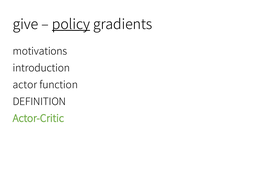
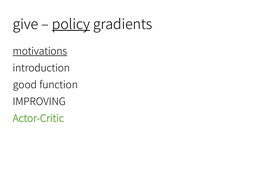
motivations underline: none -> present (40, 51)
actor: actor -> good (25, 85)
DEFINITION: DEFINITION -> IMPROVING (39, 102)
